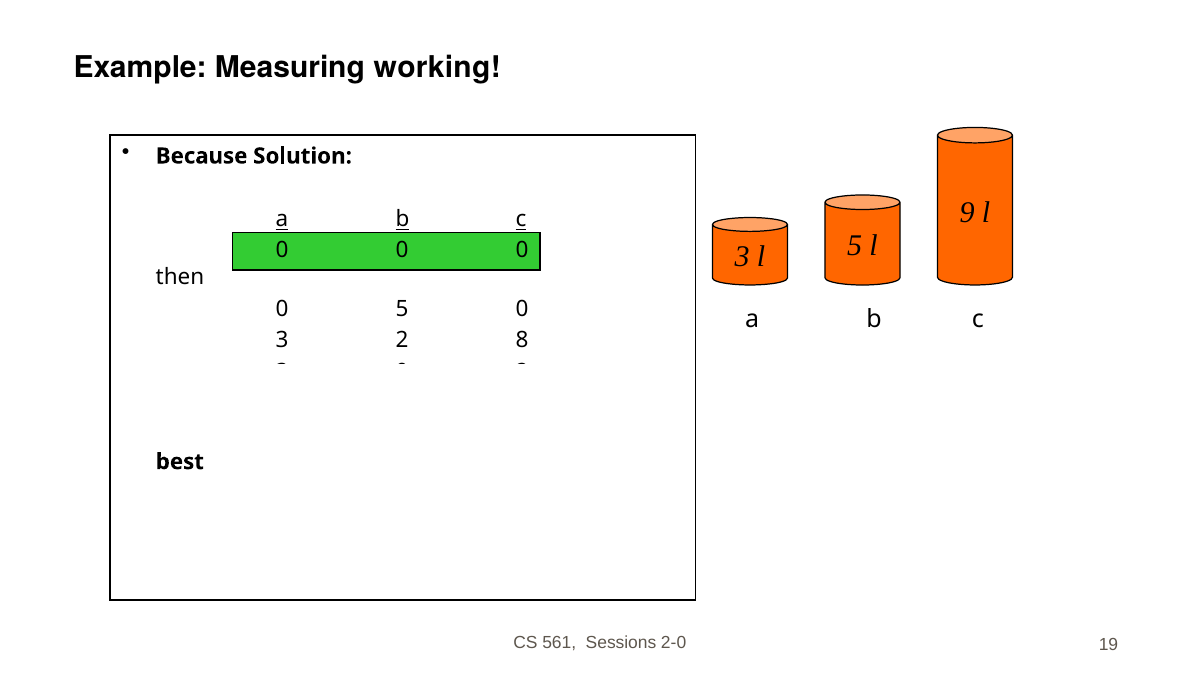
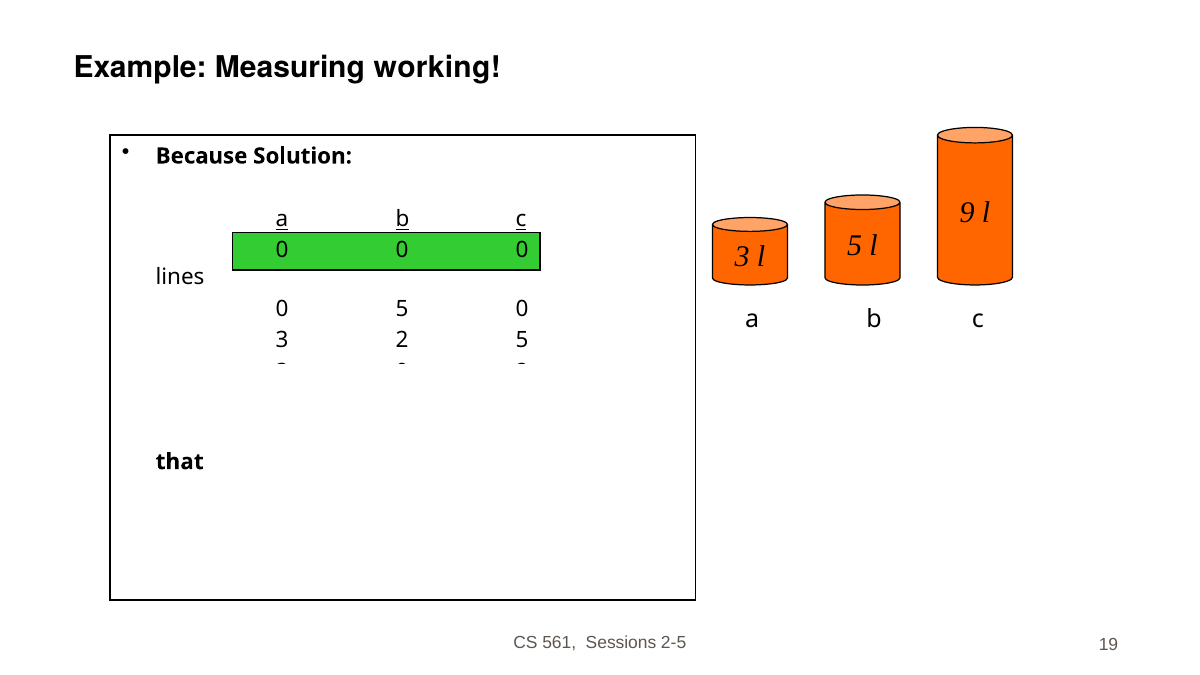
then: then -> lines (180, 277)
2 8: 8 -> 5 (522, 340)
best: best -> that (180, 462)
2-0: 2-0 -> 2-5 (674, 643)
